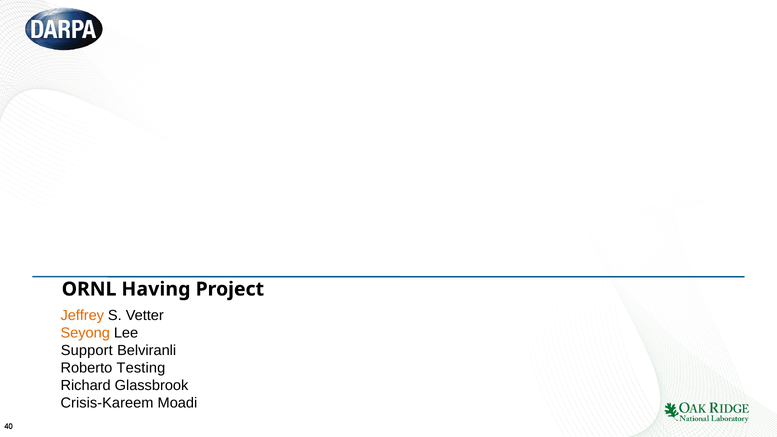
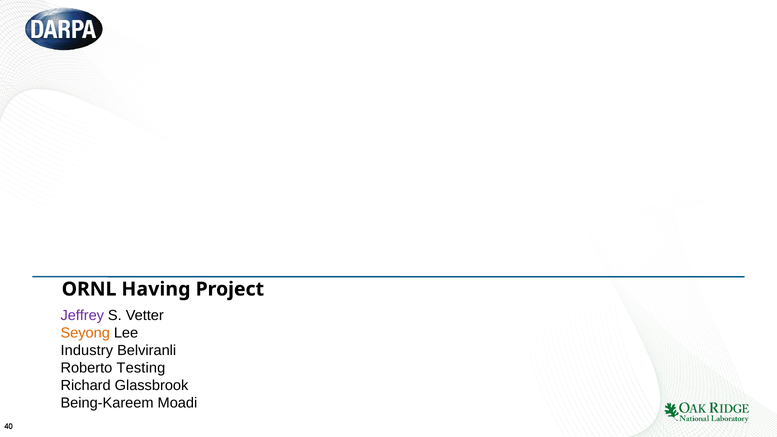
Jeffrey colour: orange -> purple (82, 316)
Support: Support -> Industry (87, 351)
Crisis-Kareem: Crisis-Kareem -> Being-Kareem (107, 403)
